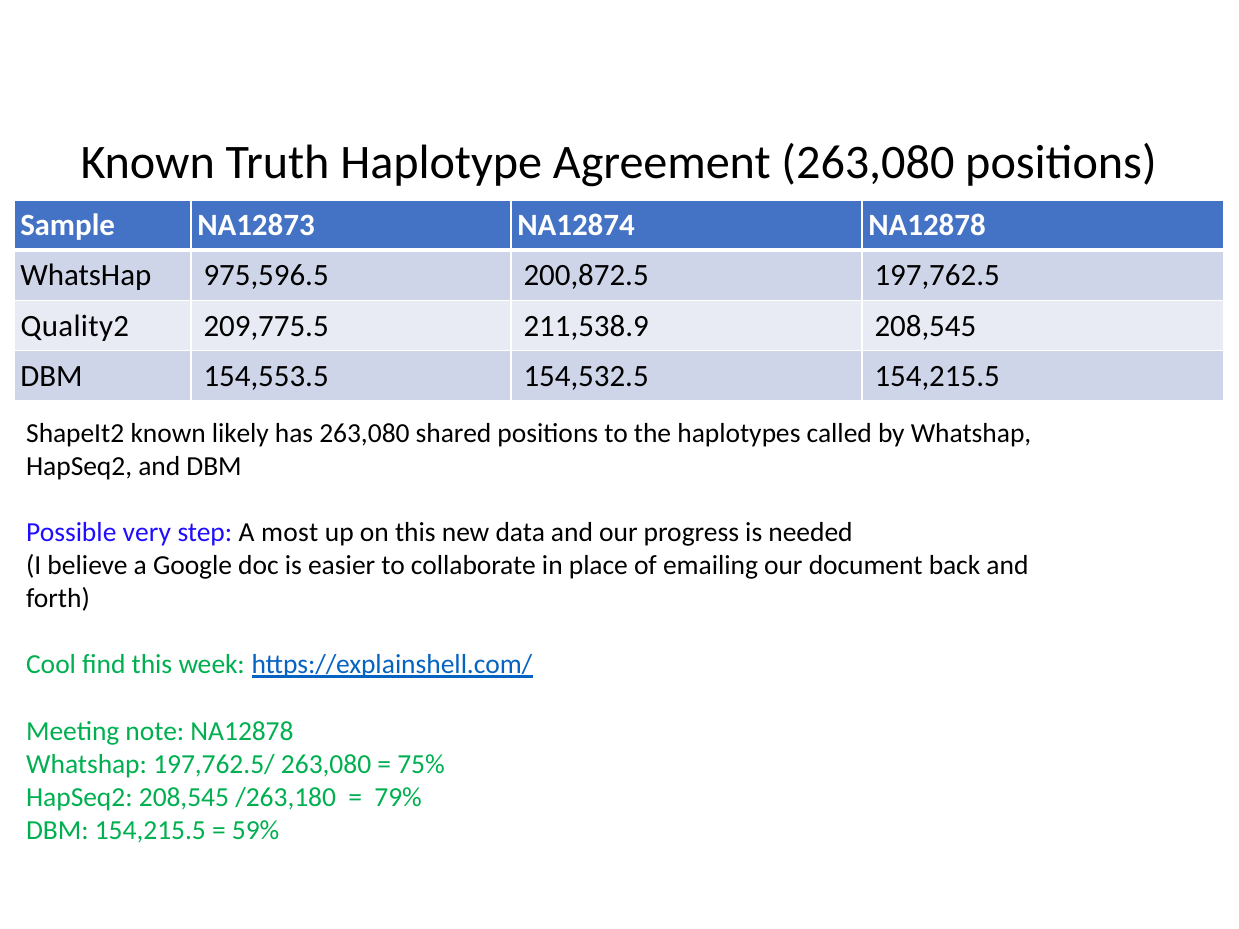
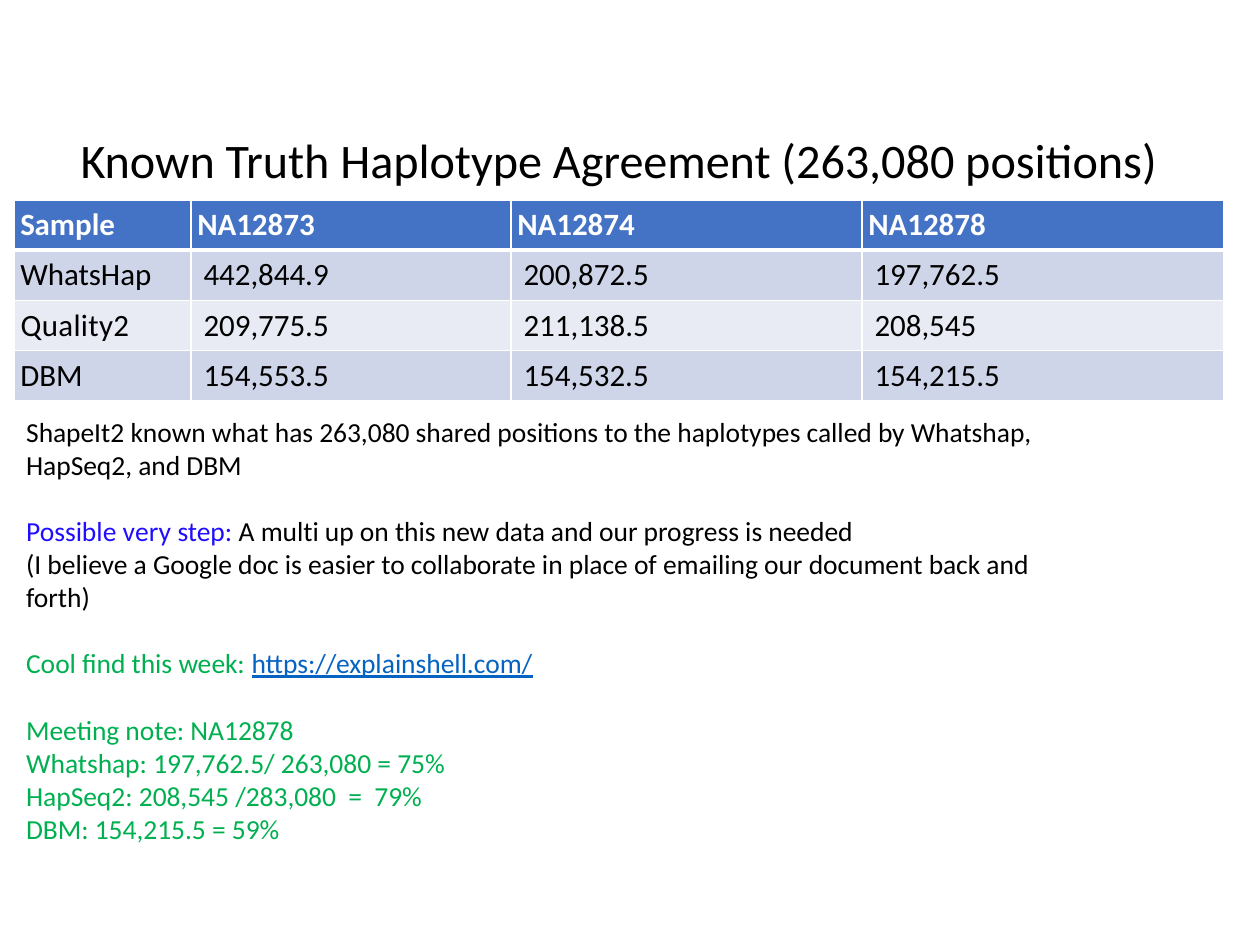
975,596.5: 975,596.5 -> 442,844.9 (266, 276)
211,538.9: 211,538.9 -> 211,138.5 (586, 326)
likely: likely -> what (240, 433)
most: most -> multi (290, 533)
/263,180: /263,180 -> /283,080 (286, 797)
